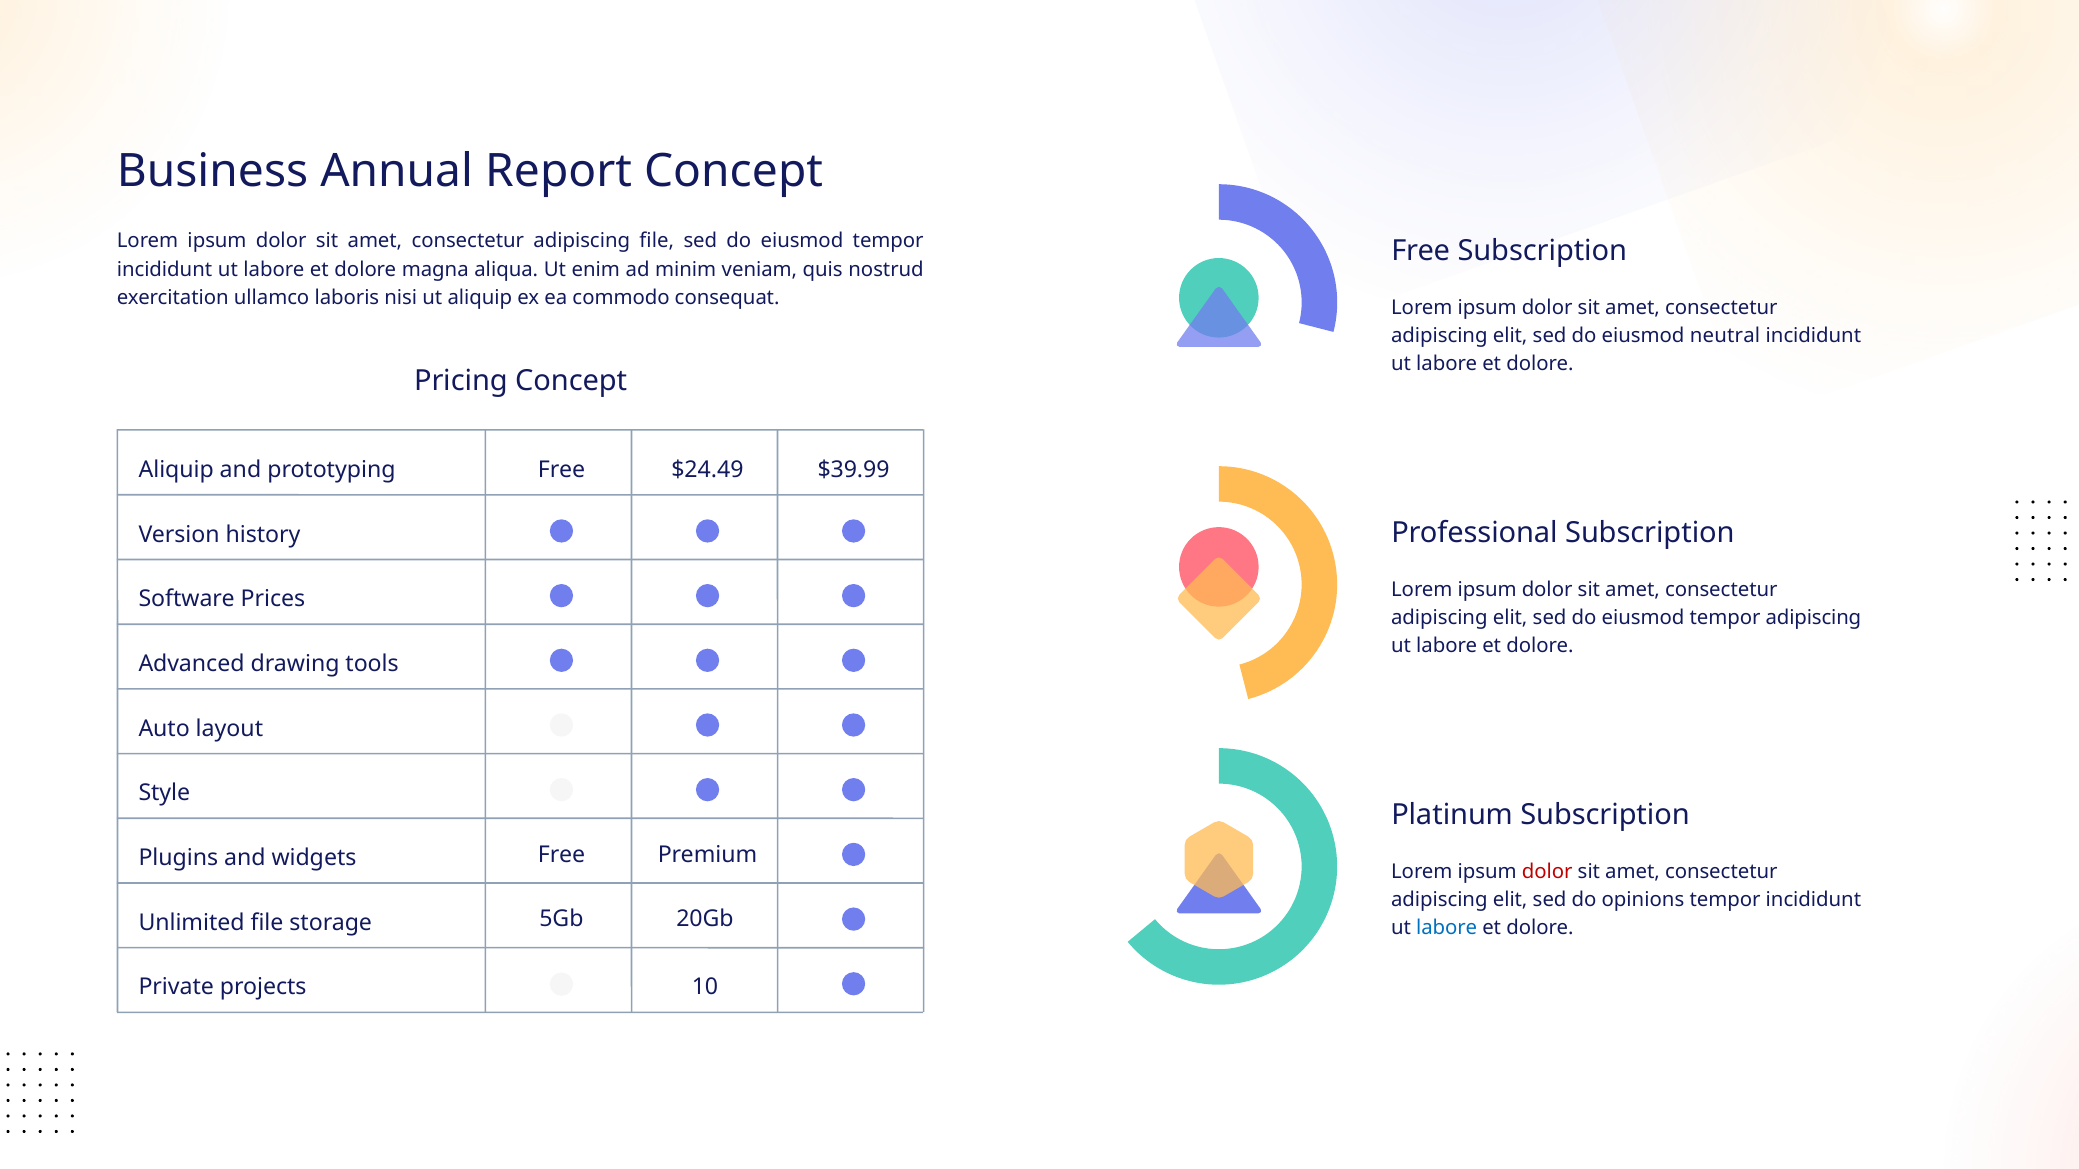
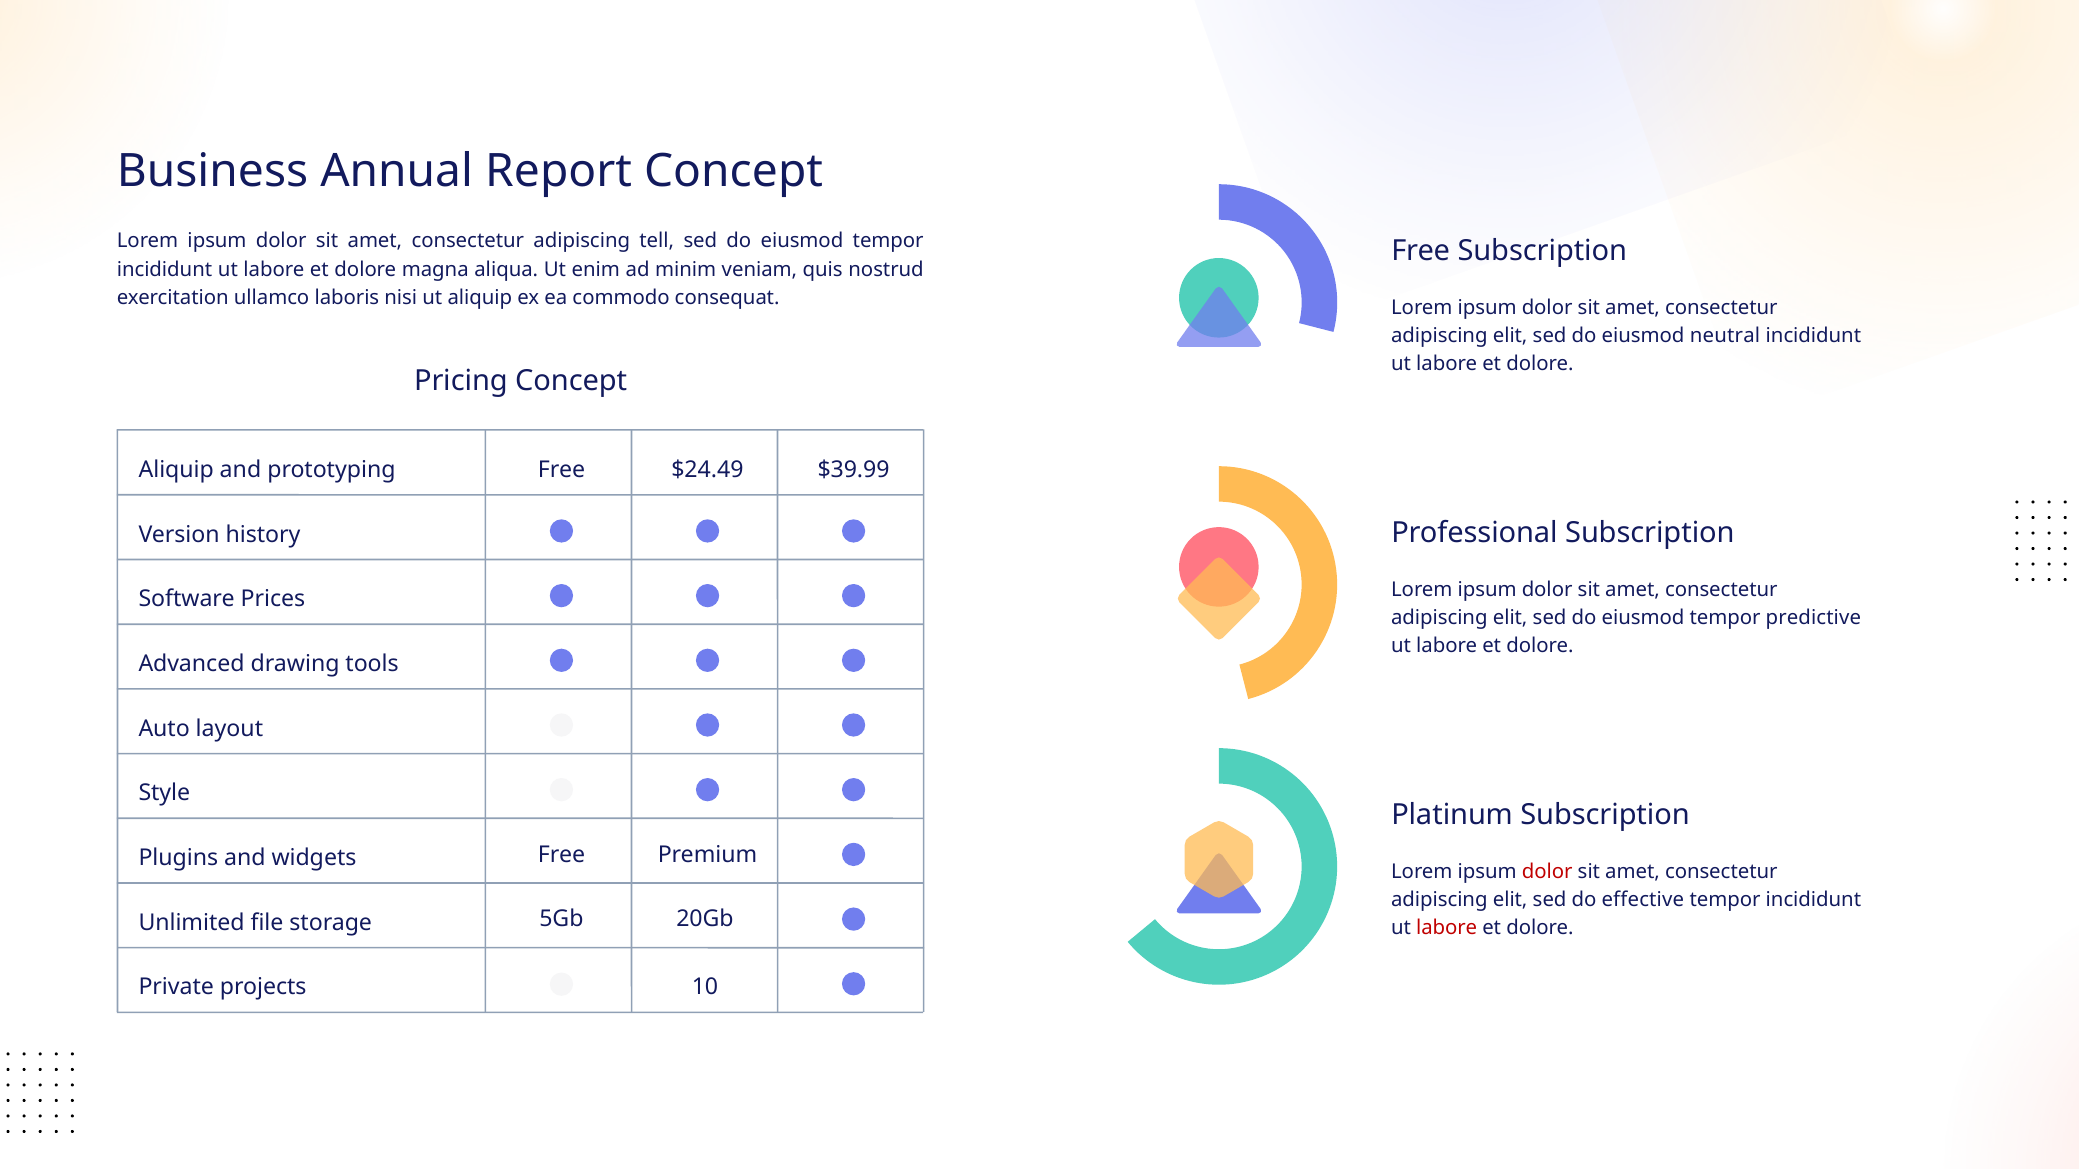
adipiscing file: file -> tell (657, 241)
tempor adipiscing: adipiscing -> predictive (1813, 618)
opinions: opinions -> effective (1643, 900)
labore colour: blue -> red (1447, 929)
